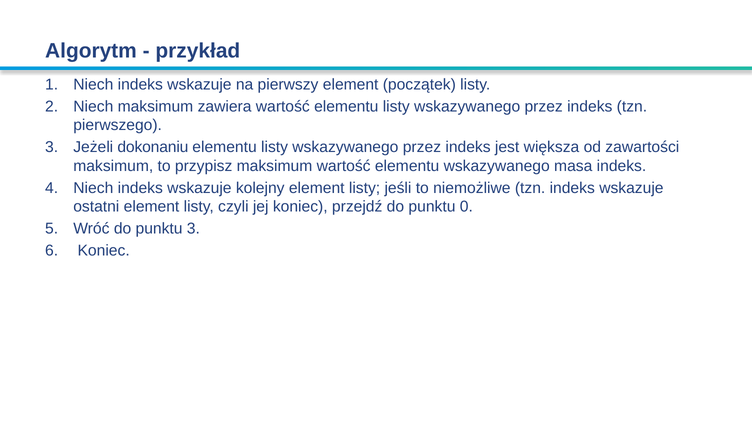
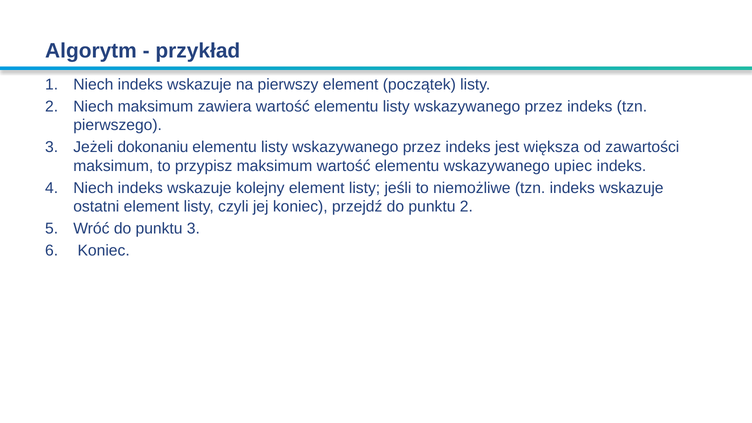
masa: masa -> upiec (573, 166)
punktu 0: 0 -> 2 (466, 207)
